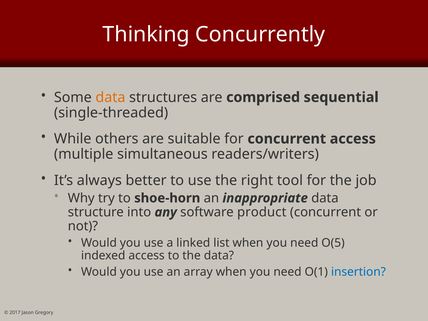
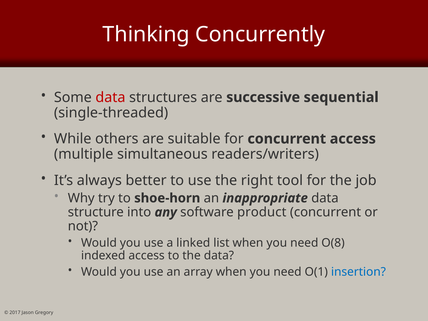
data colour: orange -> red (110, 97)
comprised: comprised -> successive (263, 97)
O(5: O(5 -> O(8 (333, 243)
